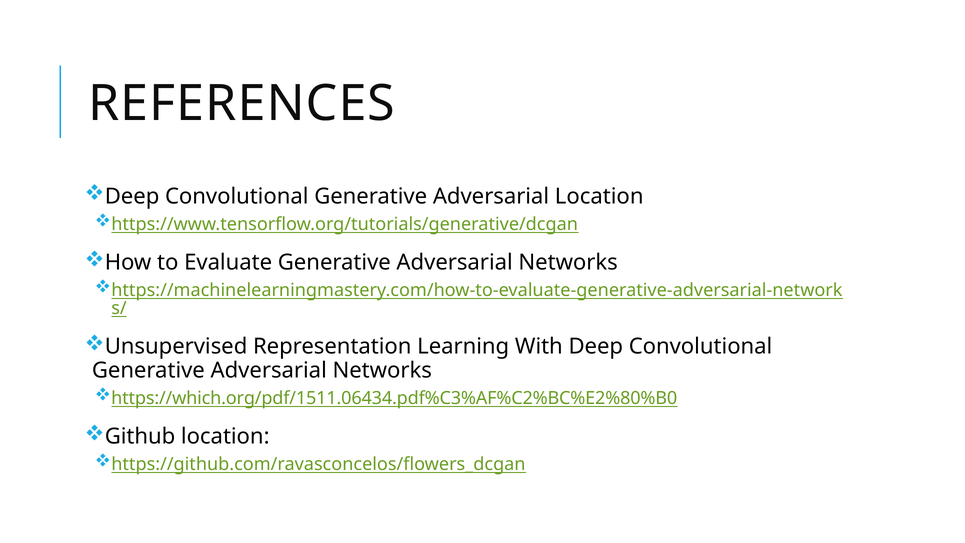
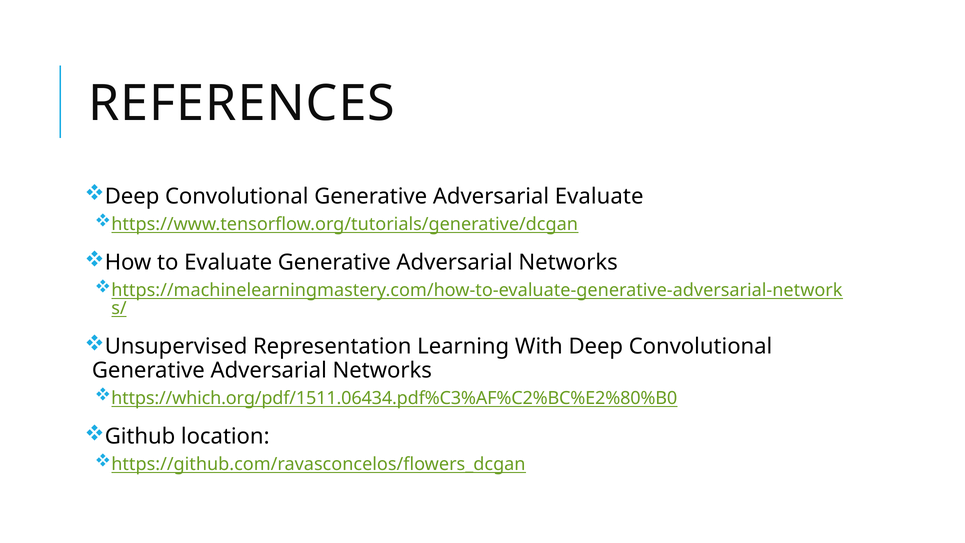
Adversarial Location: Location -> Evaluate (599, 196)
